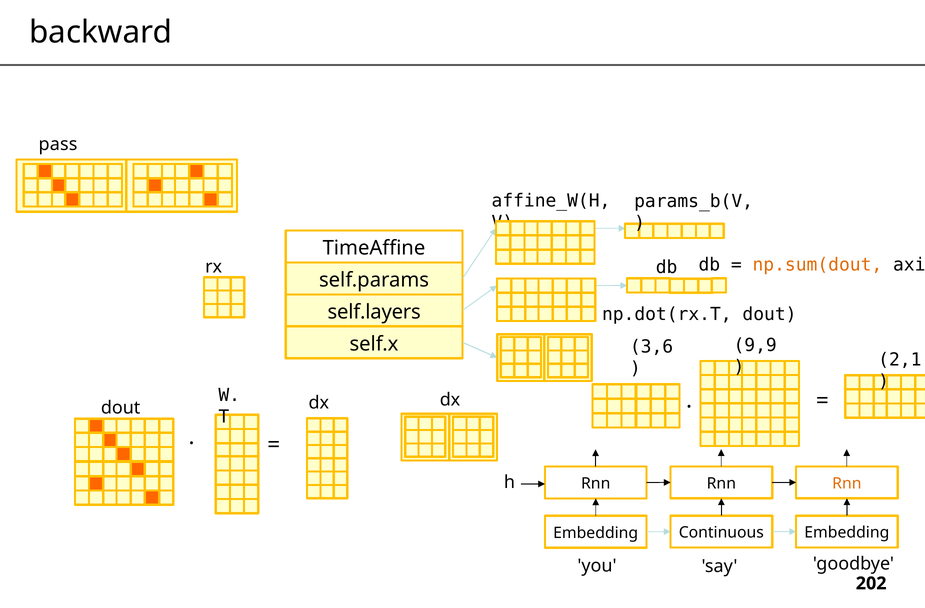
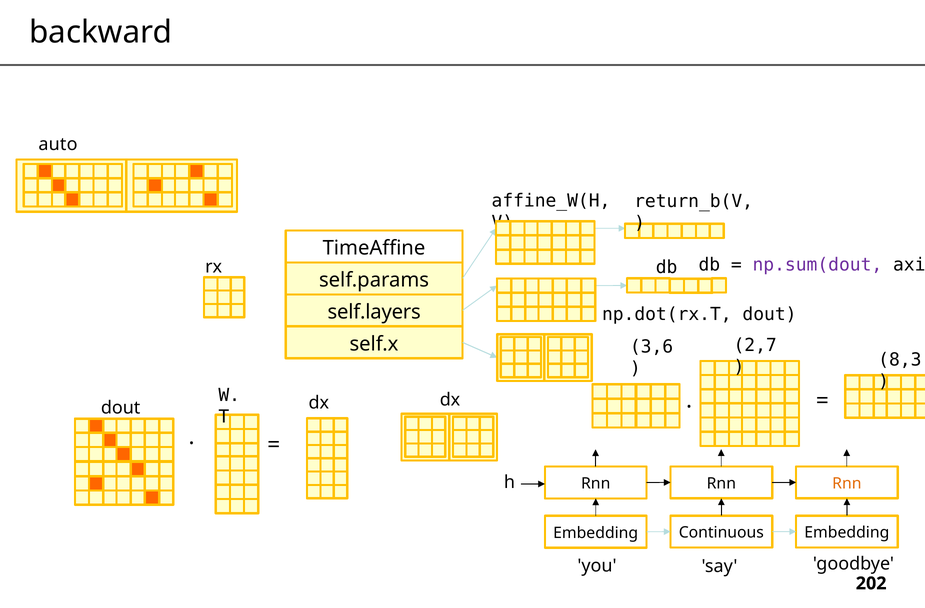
pass: pass -> auto (58, 144)
params_b(V: params_b(V -> return_b(V (694, 201)
np.sum(dout colour: orange -> purple (817, 265)
9,9: 9,9 -> 2,7 (755, 345)
2,1: 2,1 -> 8,3 (900, 359)
